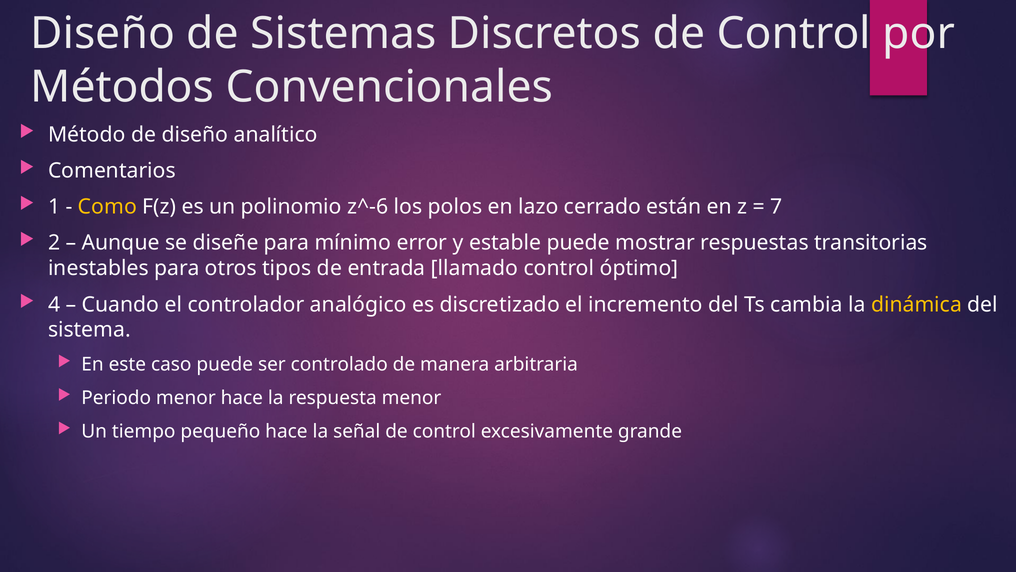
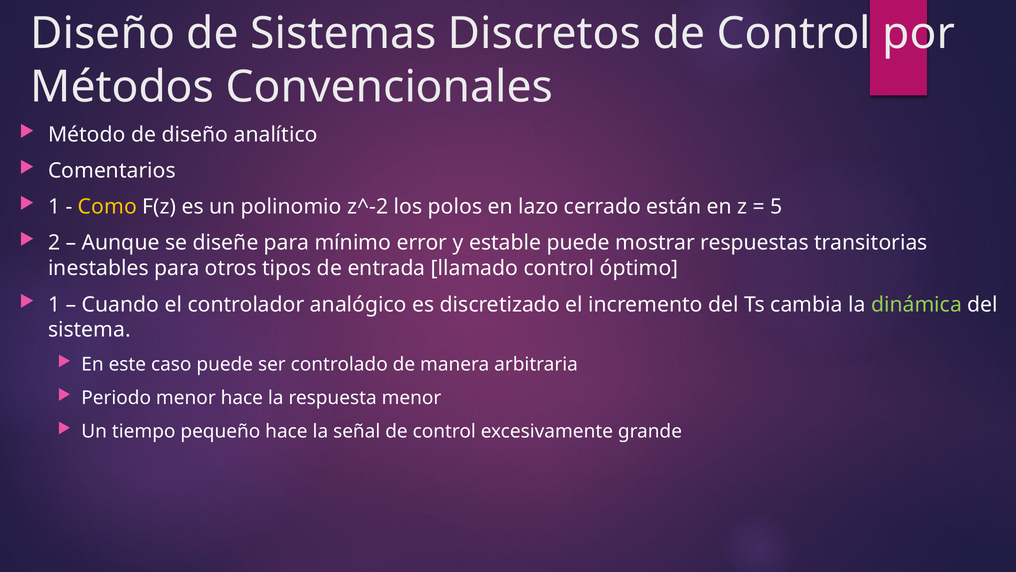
z^-6: z^-6 -> z^-2 (368, 207)
7: 7 -> 5 (776, 207)
4: 4 -> 1 (54, 304)
dinámica colour: yellow -> light green (916, 304)
